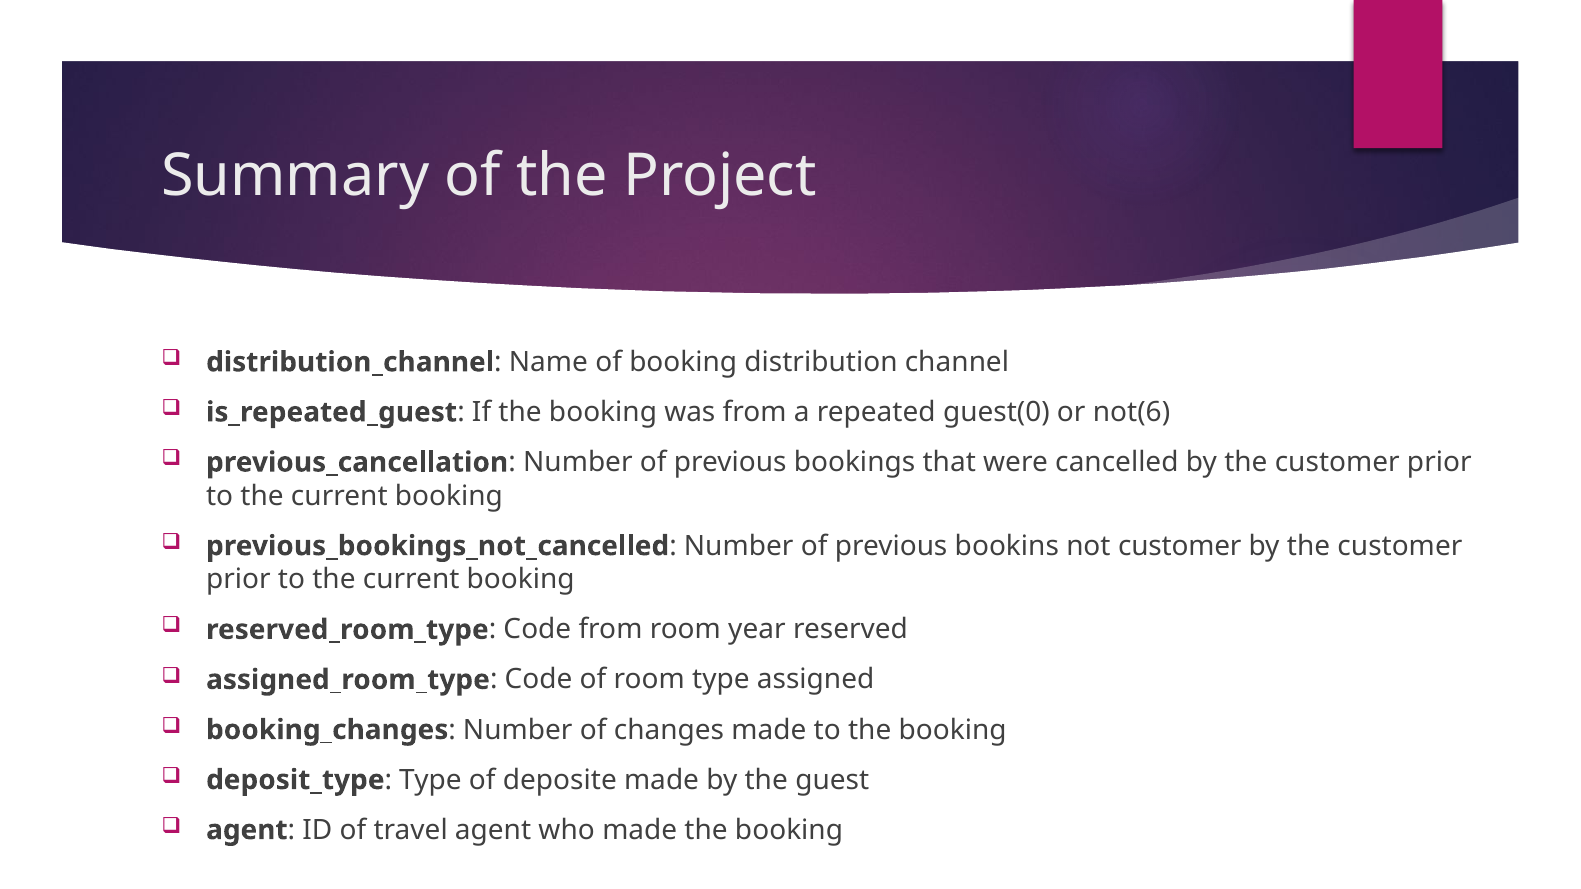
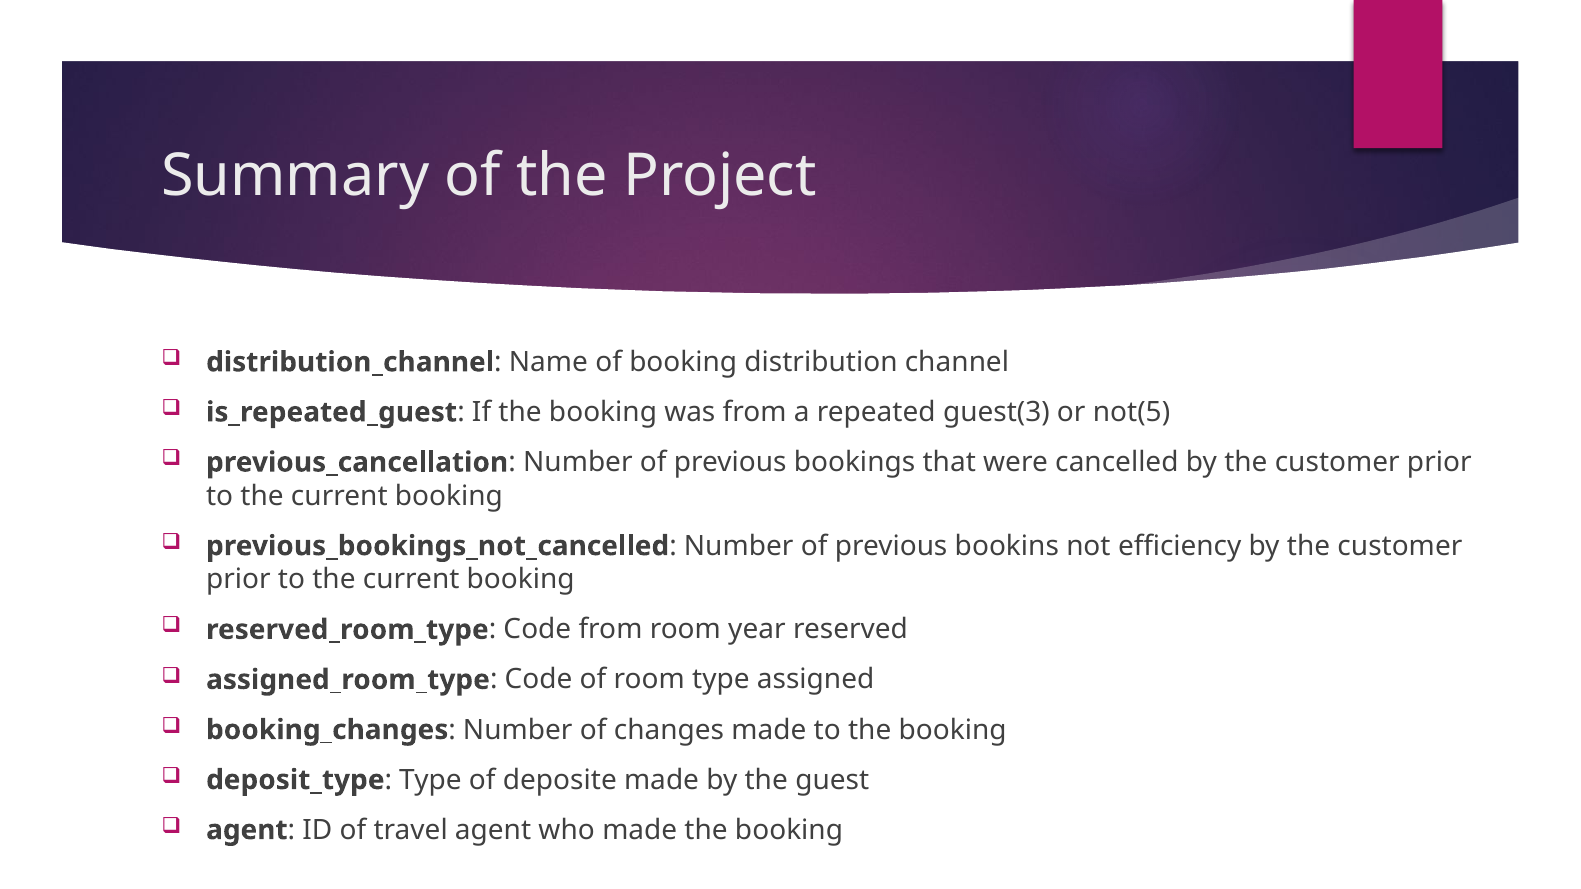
guest(0: guest(0 -> guest(3 (996, 412)
not(6: not(6 -> not(5 (1132, 412)
not customer: customer -> efficiency (1180, 546)
